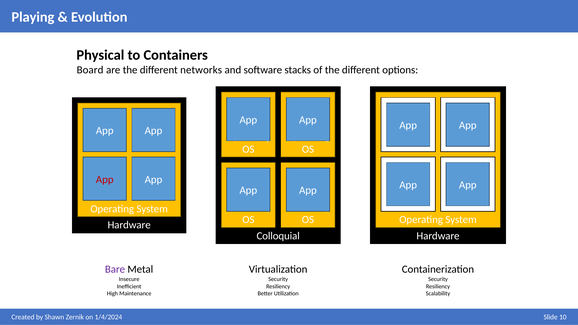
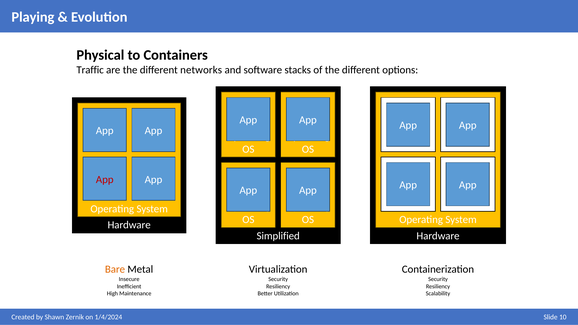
Board: Board -> Traffic (90, 70)
Colloquial: Colloquial -> Simplified (278, 236)
Bare colour: purple -> orange (115, 269)
